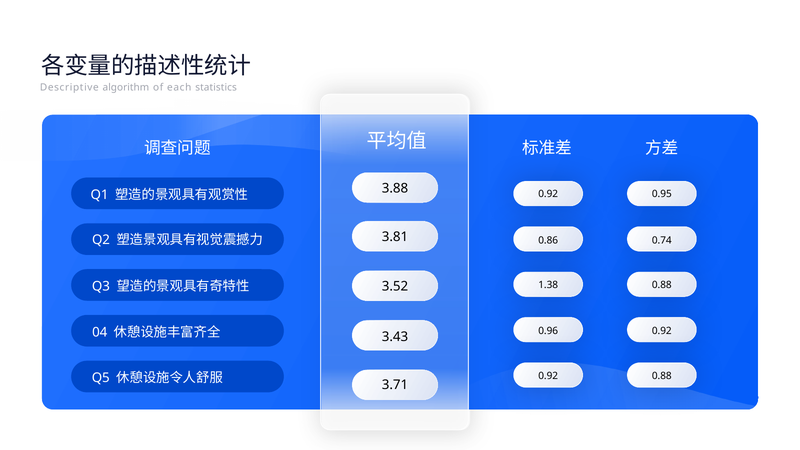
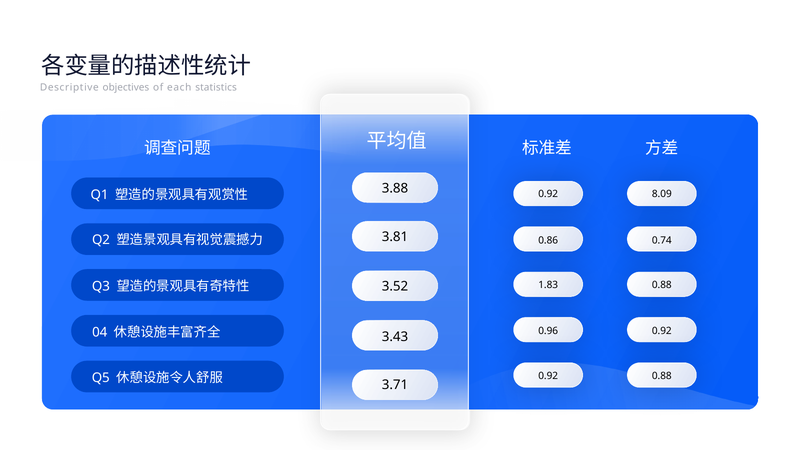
algorithm: algorithm -> objectives (126, 87)
0.95: 0.95 -> 8.09 (662, 194)
1.38: 1.38 -> 1.83 (548, 285)
